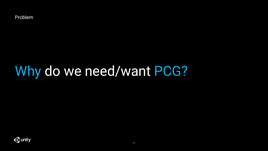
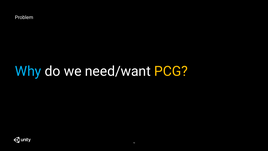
PCG colour: light blue -> yellow (171, 71)
